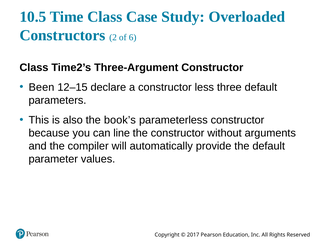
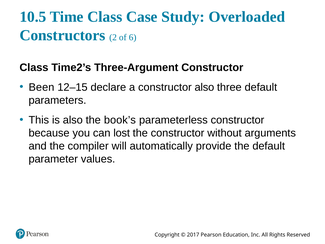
constructor less: less -> also (204, 87)
line: line -> lost (122, 133)
